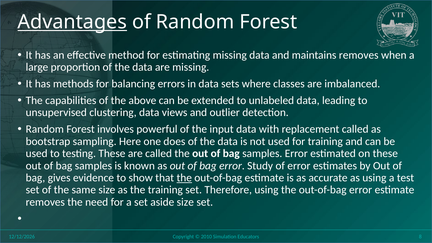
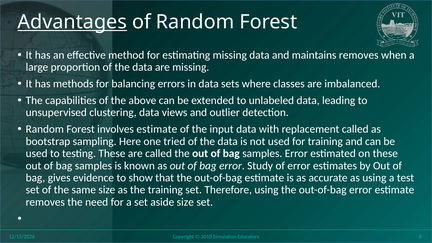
involves powerful: powerful -> estimate (157, 129)
does: does -> tried (174, 141)
the underline: present -> none (184, 178)
